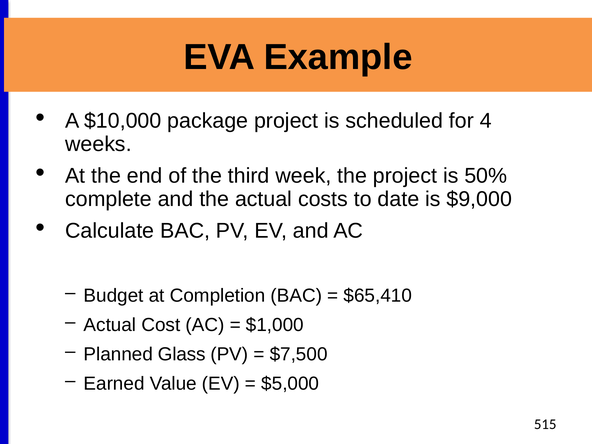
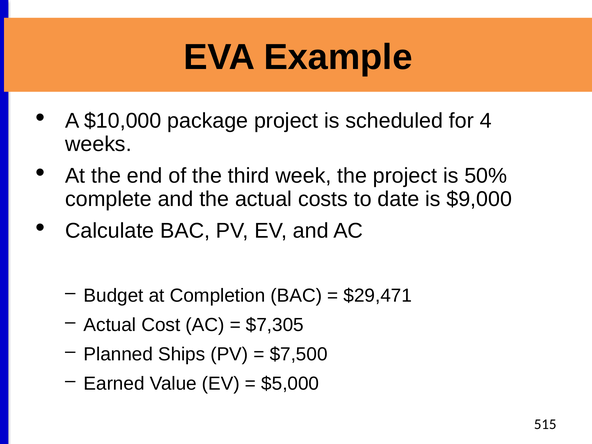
$65,410: $65,410 -> $29,471 (378, 296)
$1,000: $1,000 -> $7,305 (275, 325)
Glass: Glass -> Ships (182, 354)
